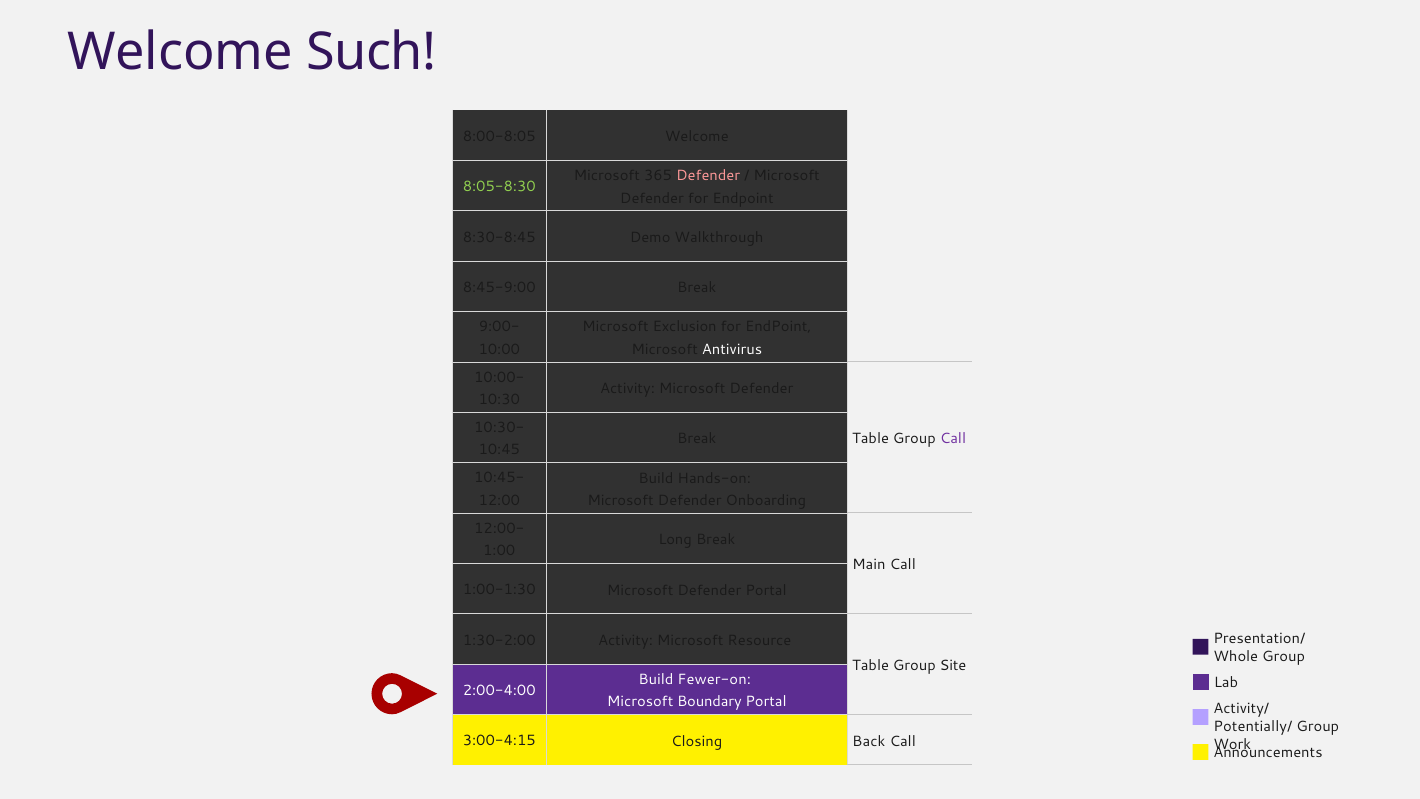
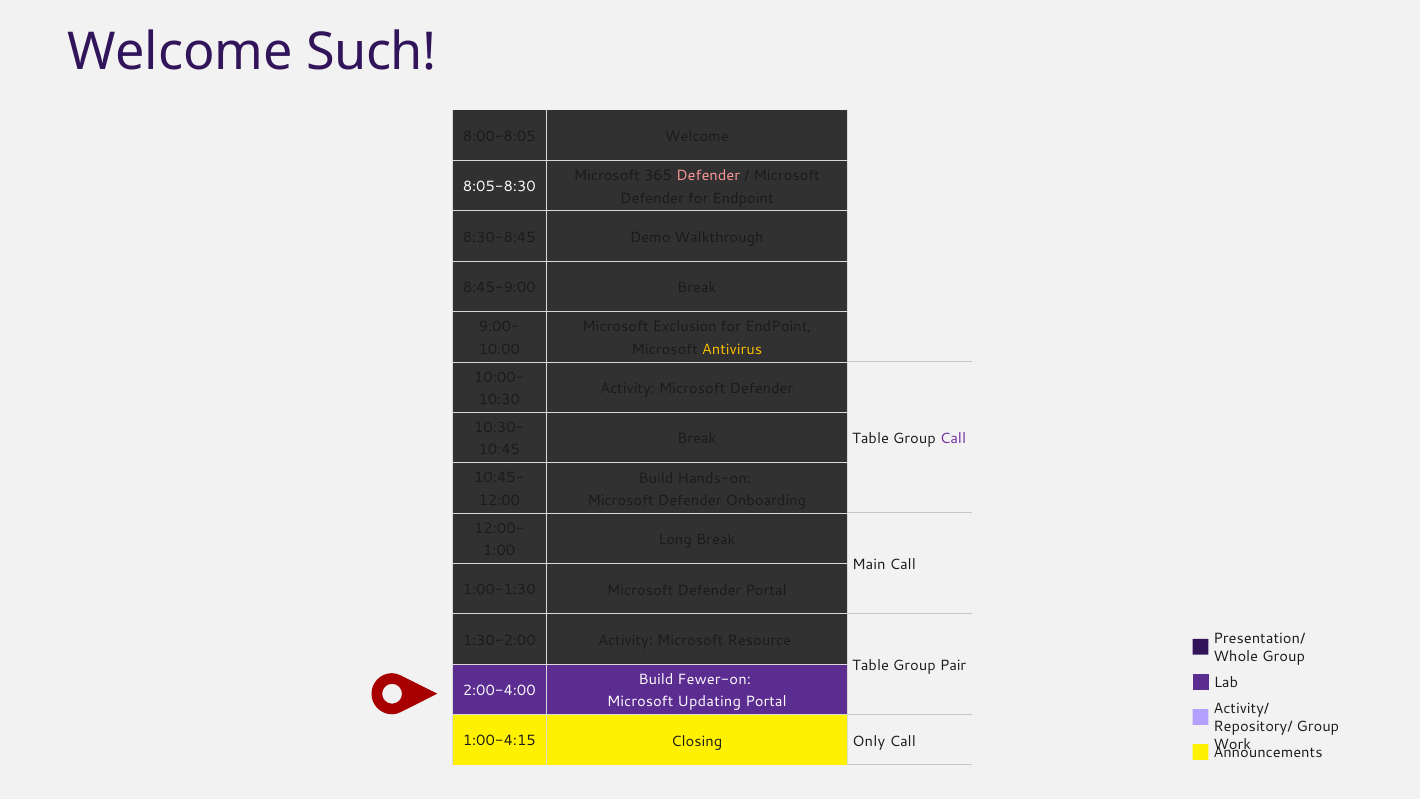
8:05-8:30 colour: light green -> white (499, 187)
Antivirus colour: white -> yellow (732, 349)
Site: Site -> Pair (953, 665)
Boundary: Boundary -> Updating (709, 702)
Potentially/: Potentially/ -> Repository/ (1253, 727)
3:00-4:15: 3:00-4:15 -> 1:00-4:15 (499, 741)
Back: Back -> Only (869, 741)
